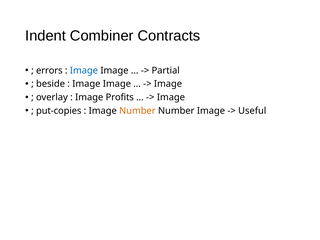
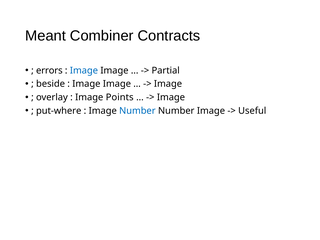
Indent: Indent -> Meant (46, 36)
Profits: Profits -> Points (120, 97)
put-copies: put-copies -> put-where (59, 111)
Number colour: orange -> blue (137, 111)
